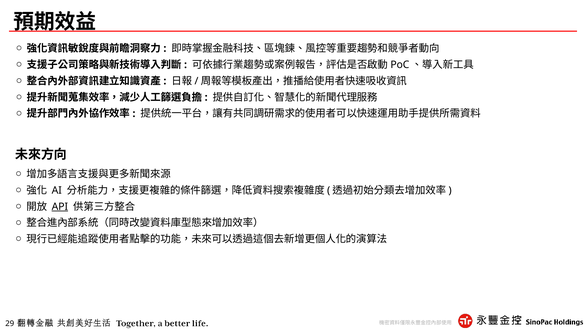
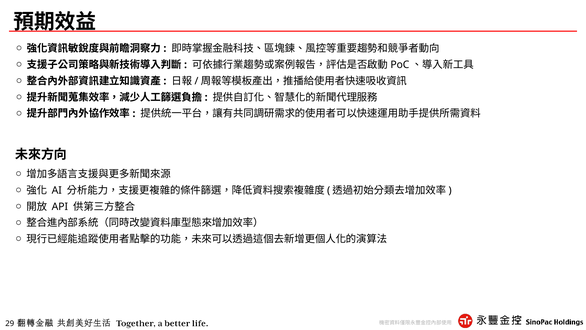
API underline: present -> none (60, 206)
